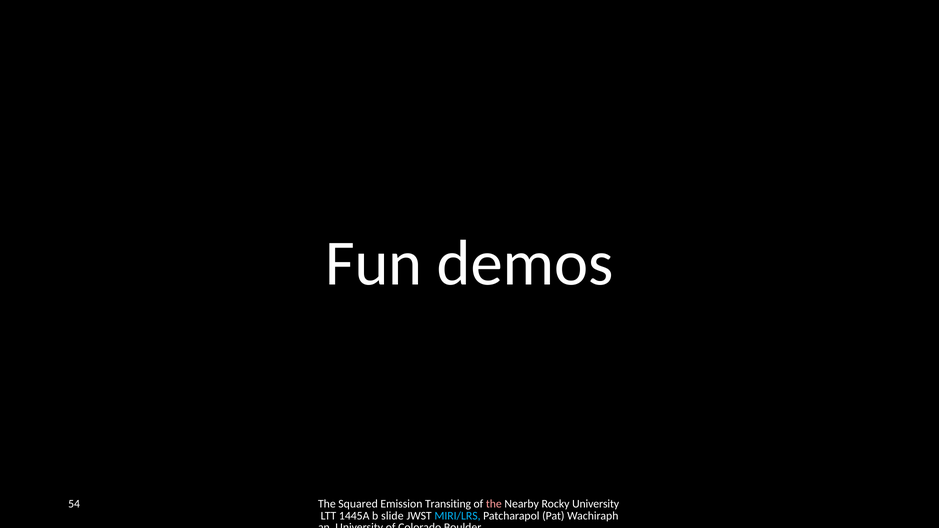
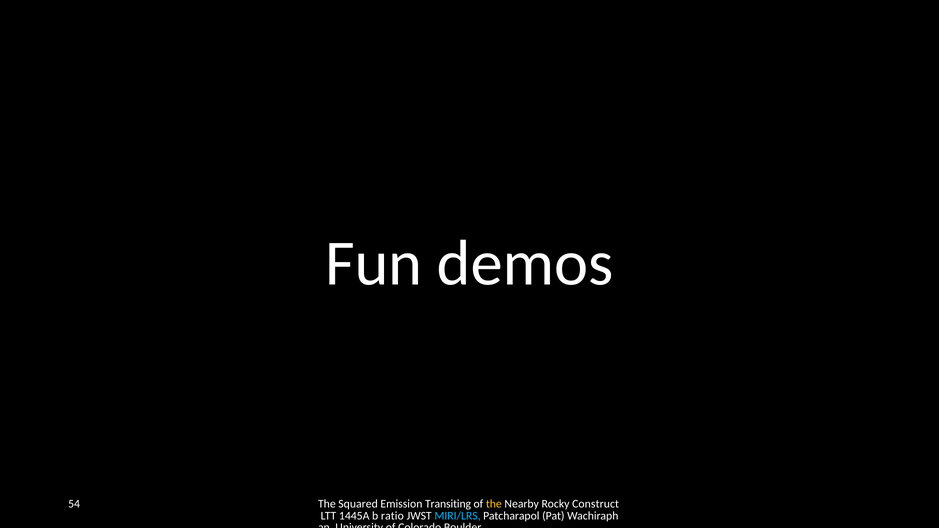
the colour: pink -> yellow (494, 504)
Rocky University: University -> Construct (596, 504)
slide: slide -> ratio (392, 516)
